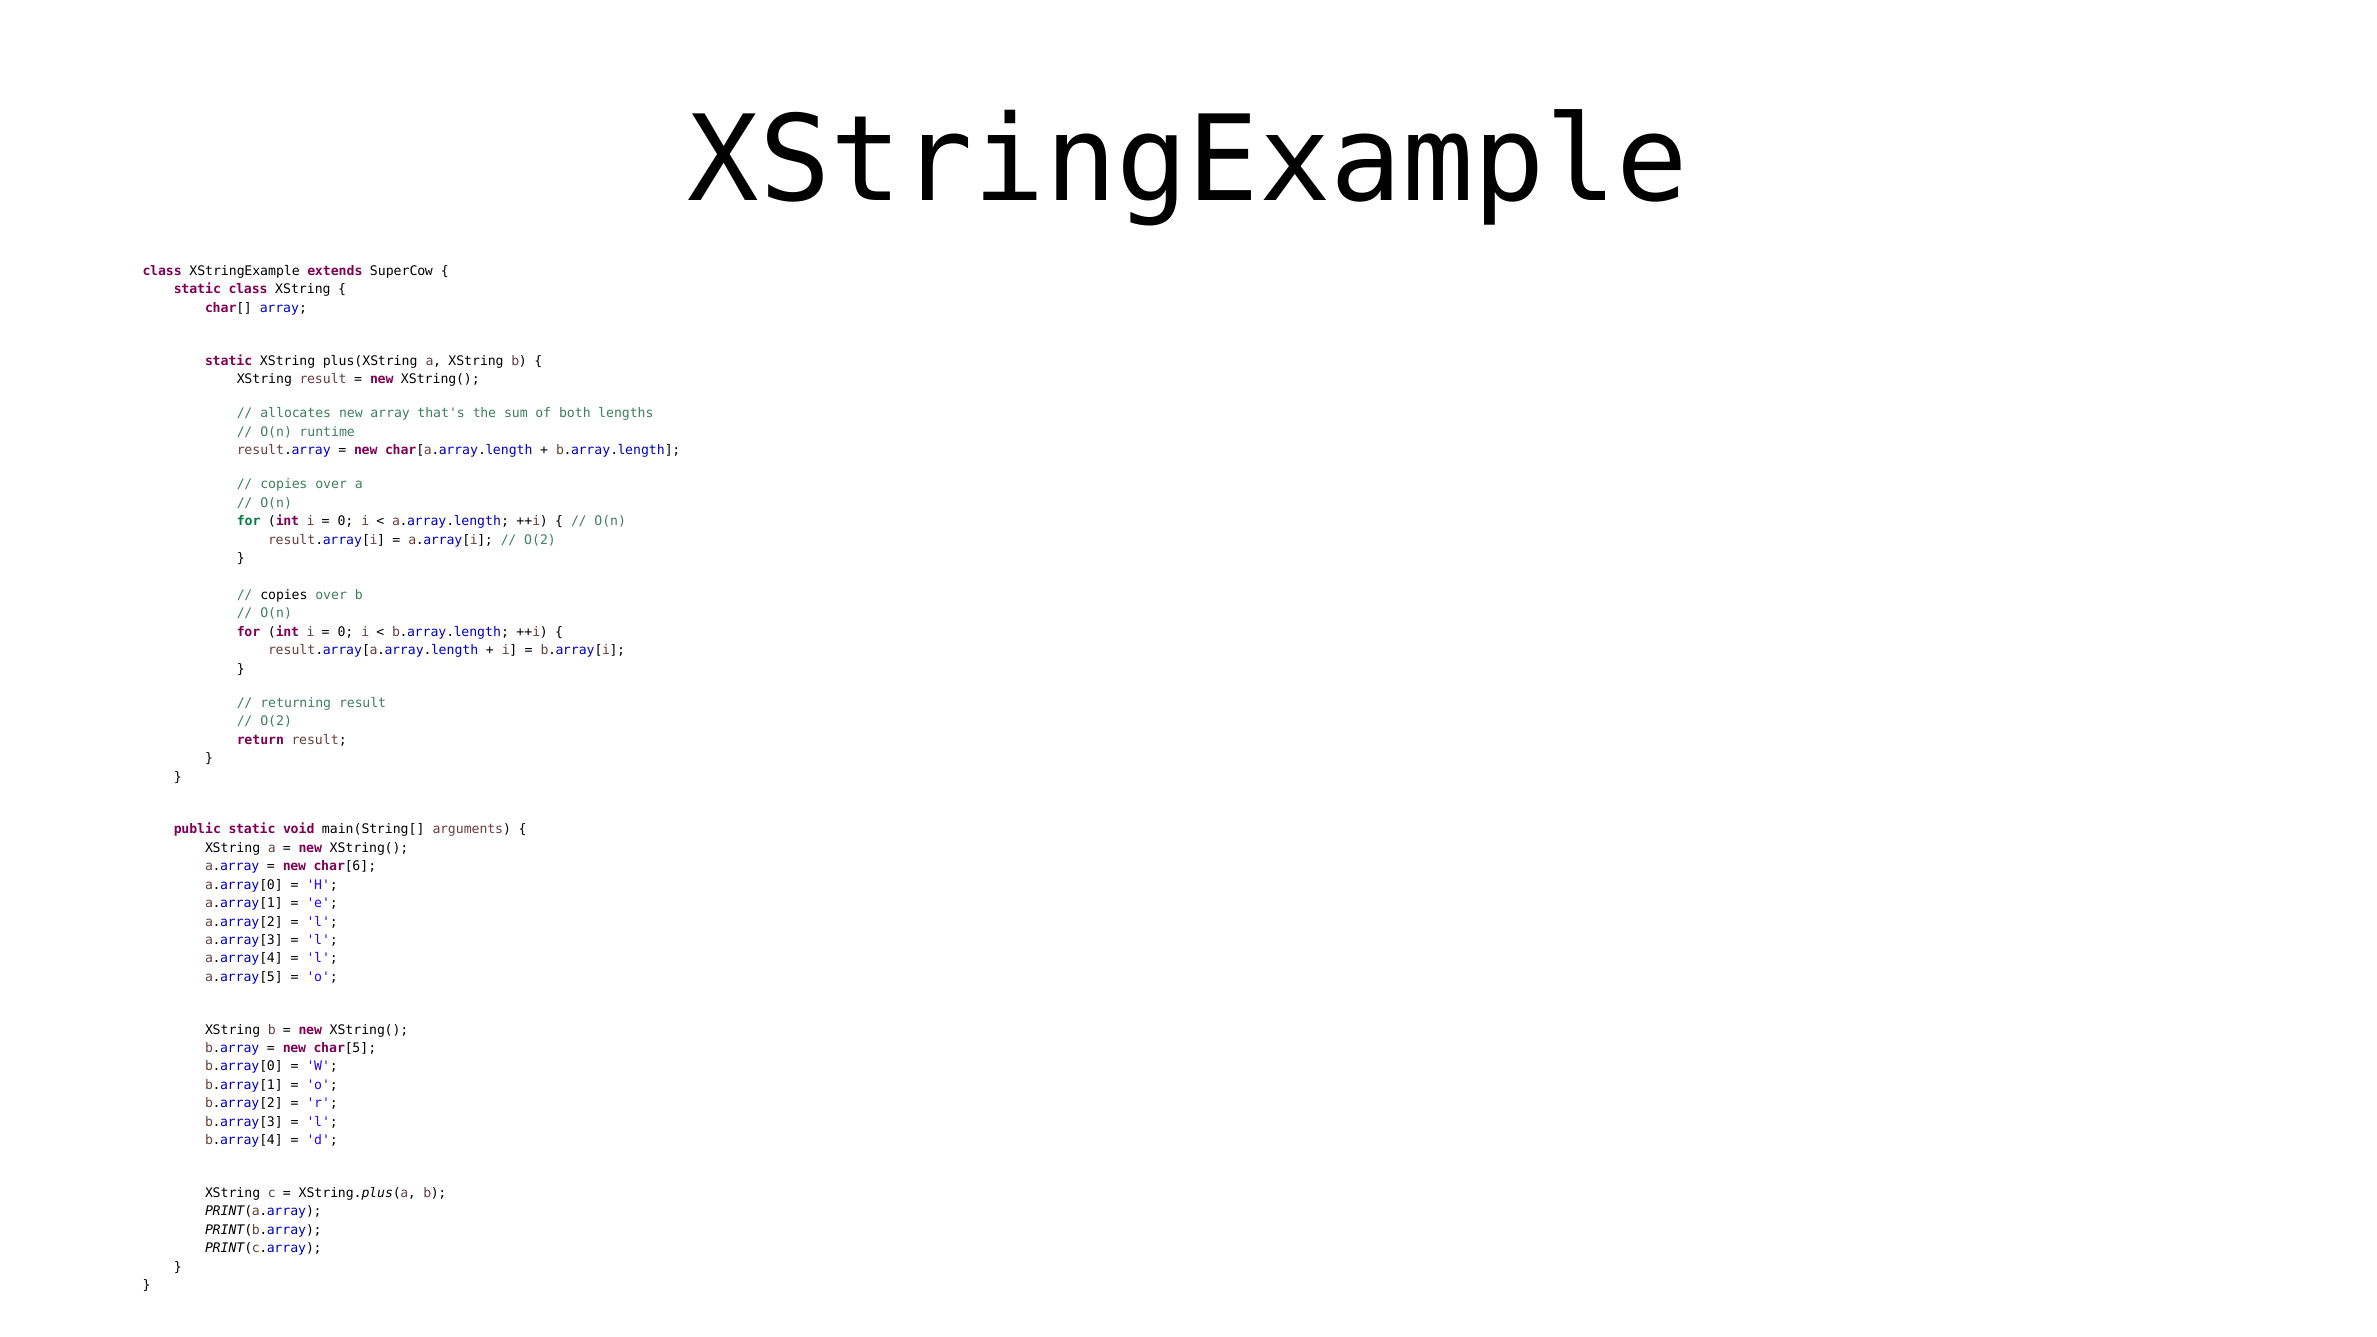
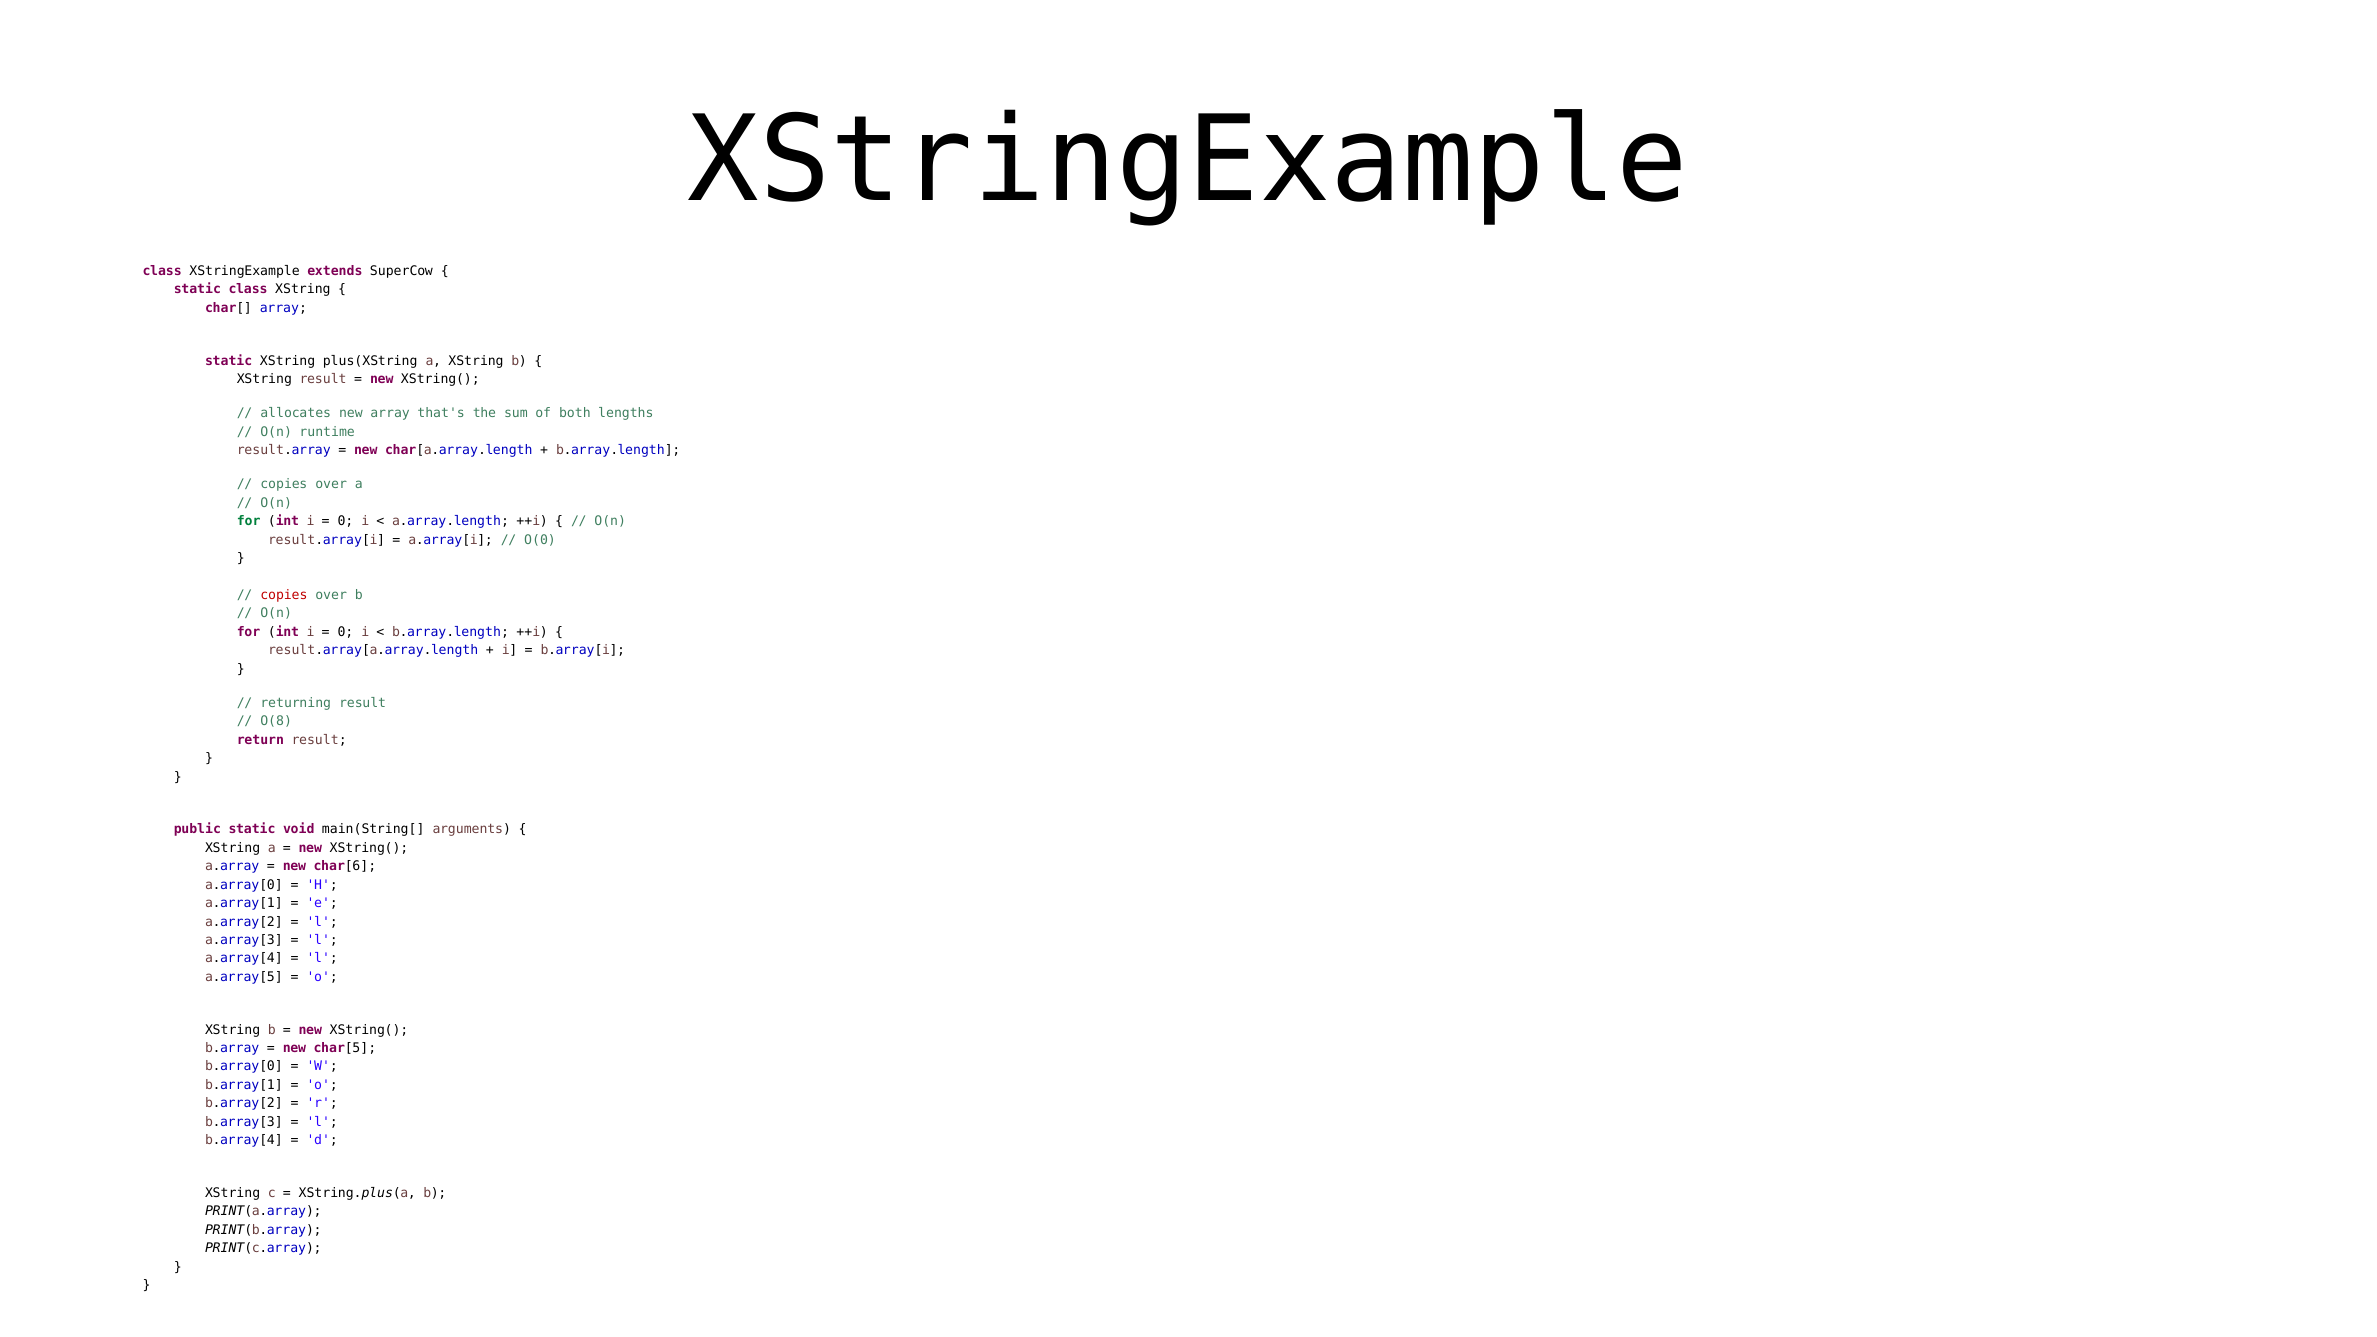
O(2: O(2 -> O(0 (540, 540)
copies colour: black -> red (284, 595)
O(2: O(2 -> O(8 (276, 722)
